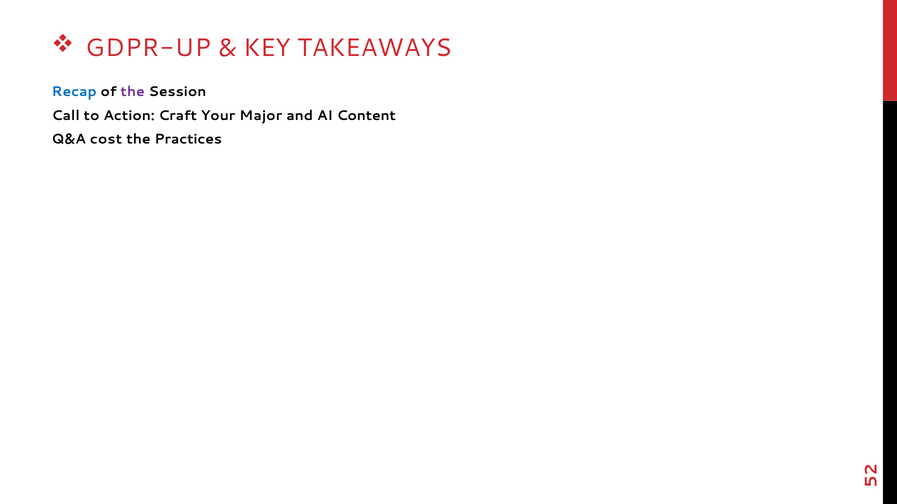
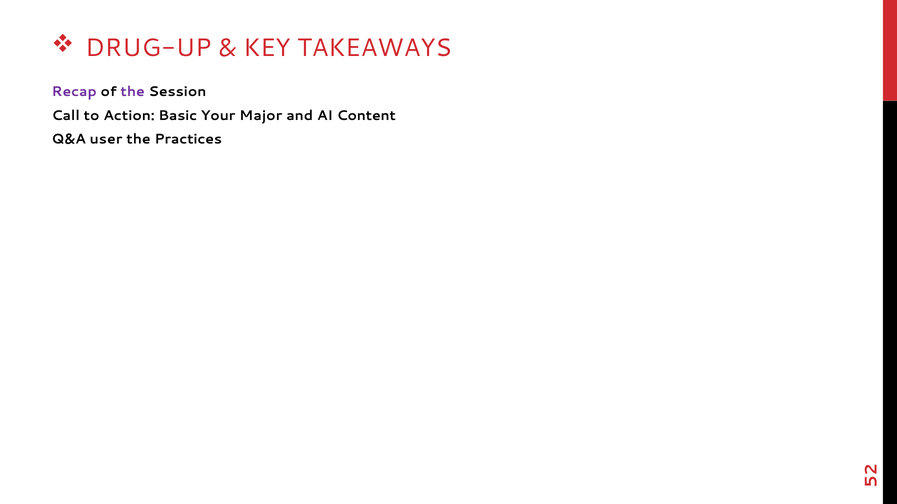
GDPR-UP: GDPR-UP -> DRUG-UP (148, 48)
Recap colour: blue -> purple (74, 92)
Craft: Craft -> Basic (178, 116)
cost: cost -> user (106, 139)
